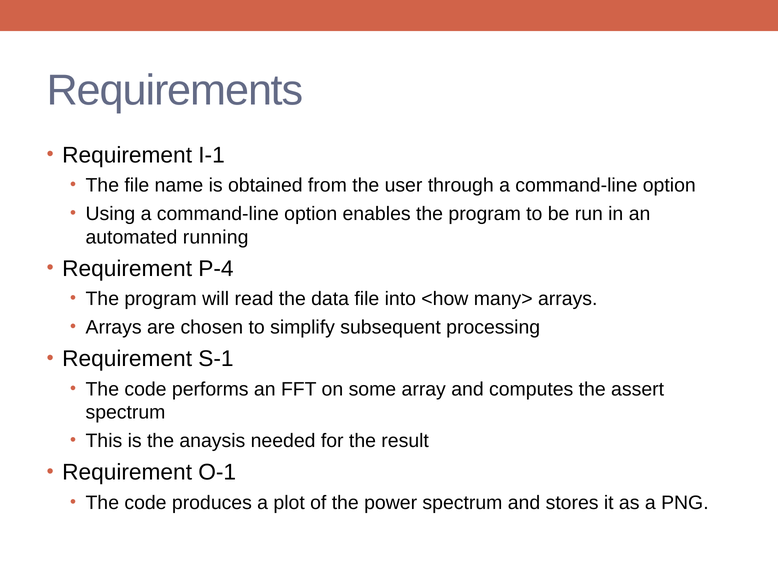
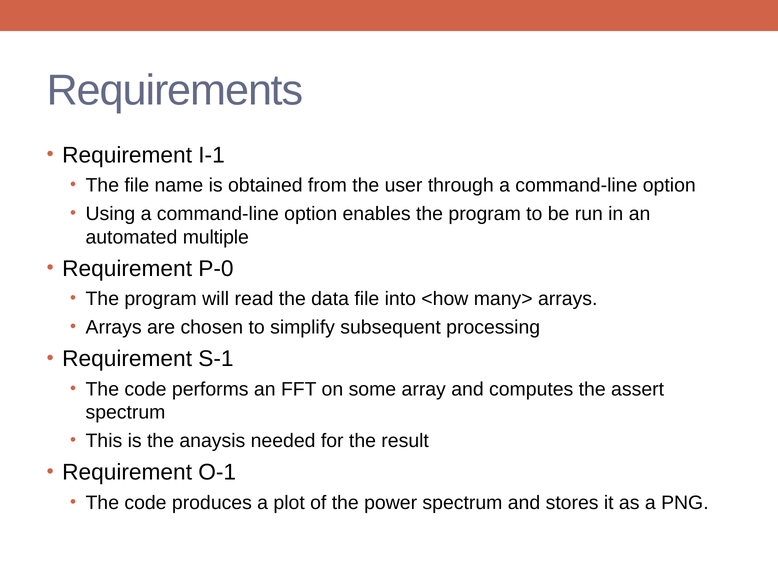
running: running -> multiple (216, 237)
P-4: P-4 -> P-0 (216, 269)
